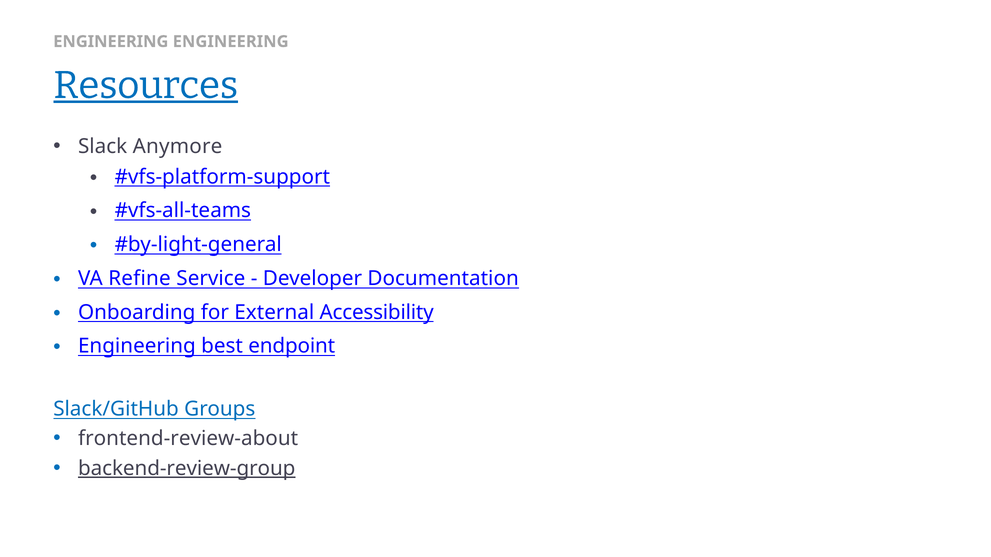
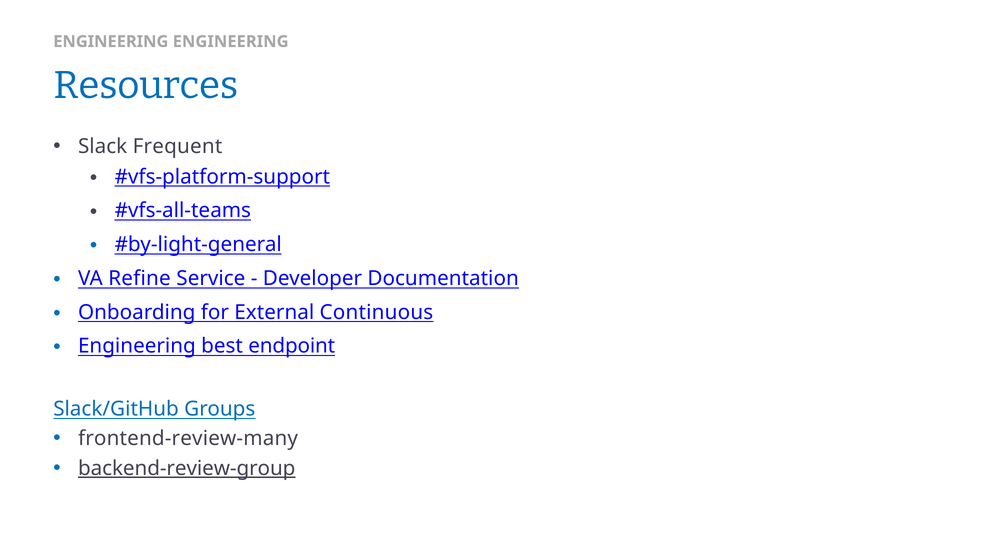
Resources underline: present -> none (146, 85)
Anymore: Anymore -> Frequent (178, 147)
Accessibility: Accessibility -> Continuous (376, 312)
frontend-review-about: frontend-review-about -> frontend-review-many (188, 439)
